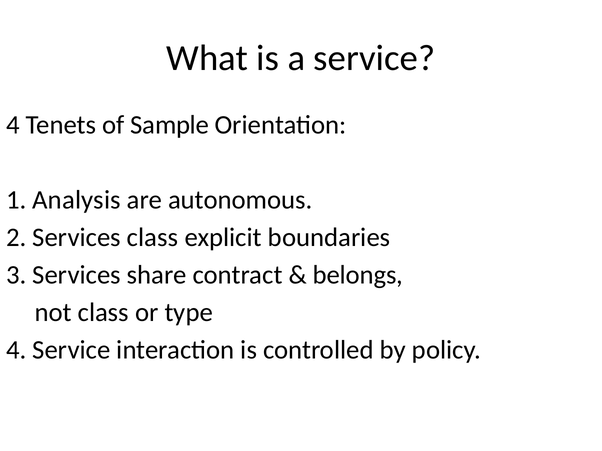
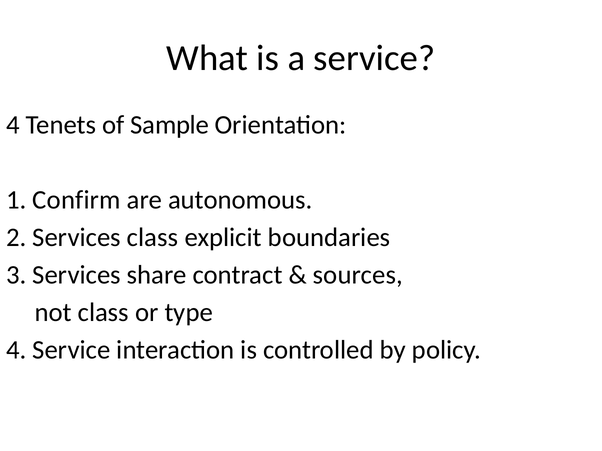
Analysis: Analysis -> Confirm (77, 200)
belongs: belongs -> sources (358, 275)
